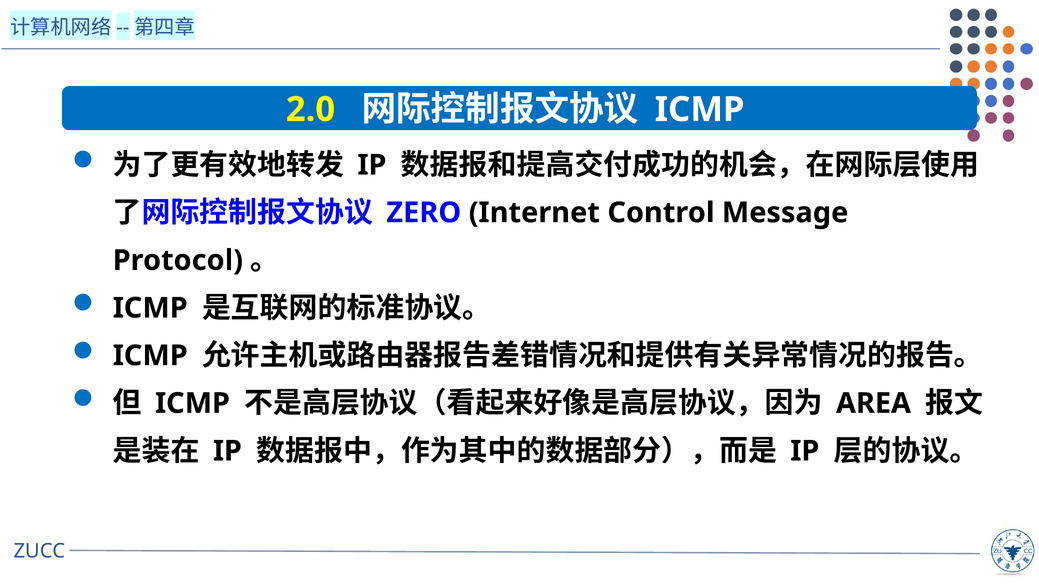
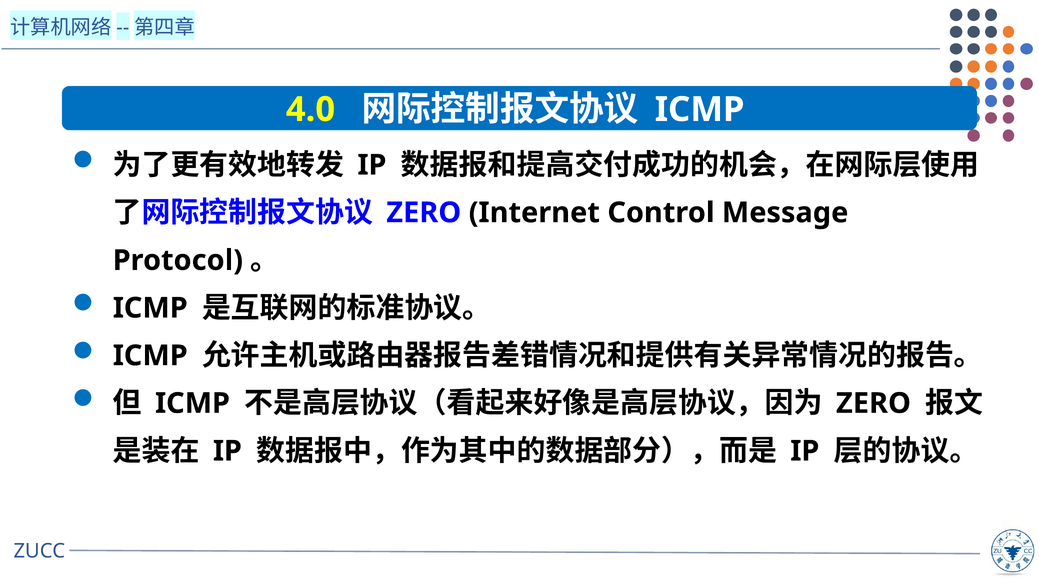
2.0: 2.0 -> 4.0 (310, 109)
AREA: AREA -> ZERO (873, 403)
